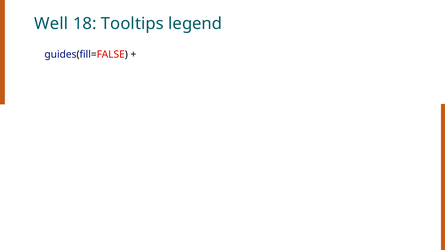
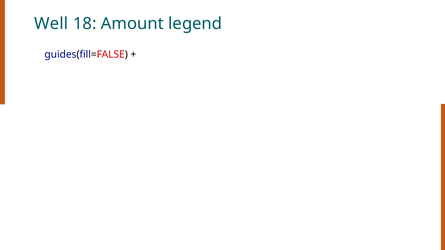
Tooltips: Tooltips -> Amount (132, 24)
